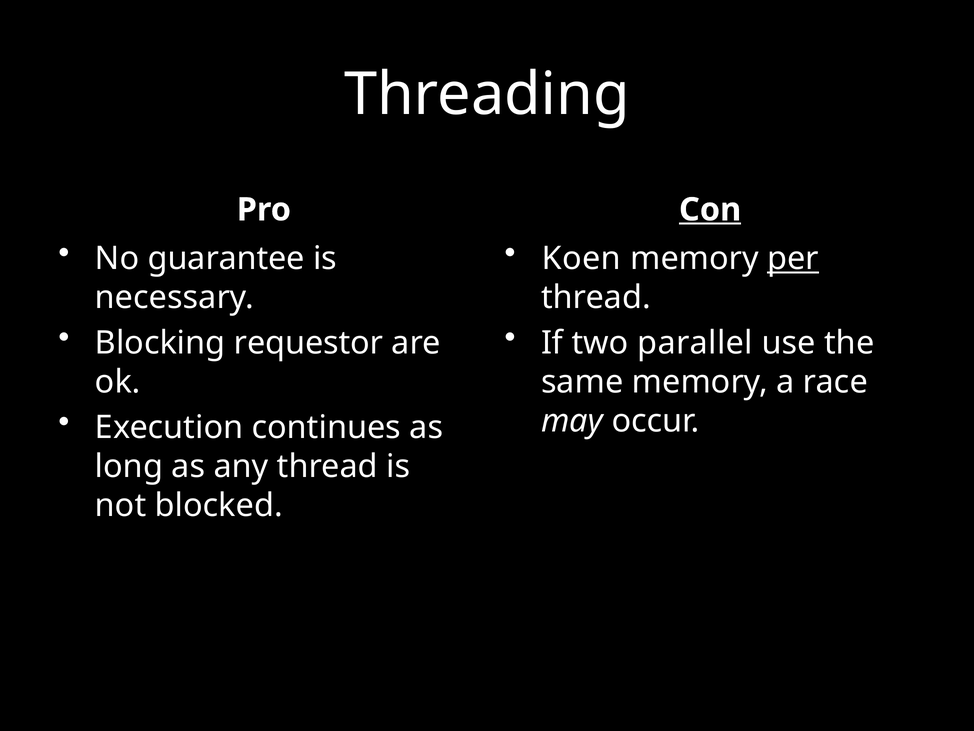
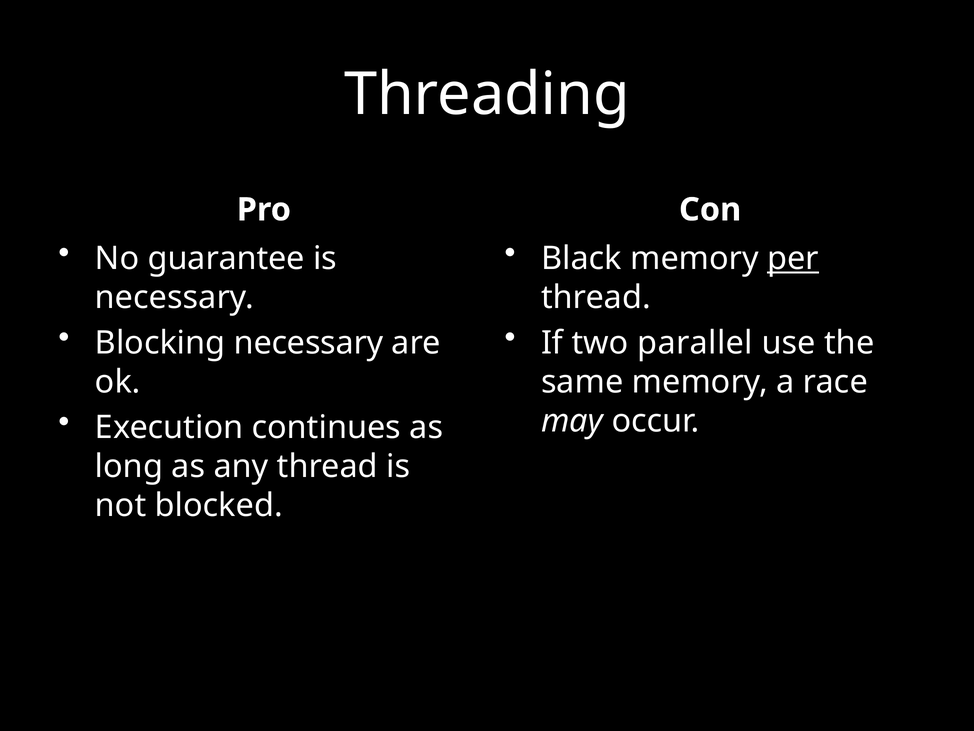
Con underline: present -> none (710, 210)
Koen: Koen -> Black (581, 258)
Blocking requestor: requestor -> necessary (309, 343)
